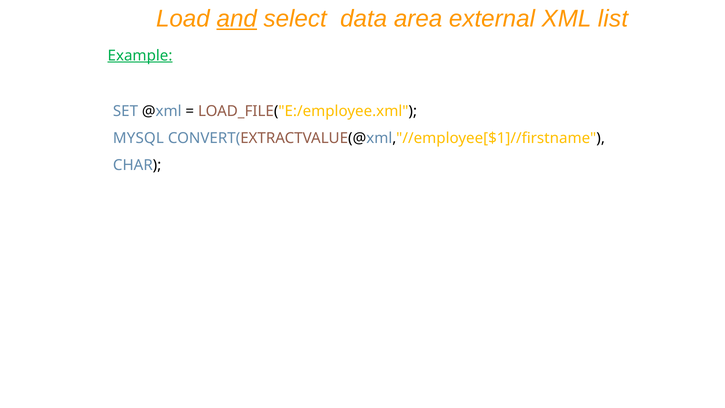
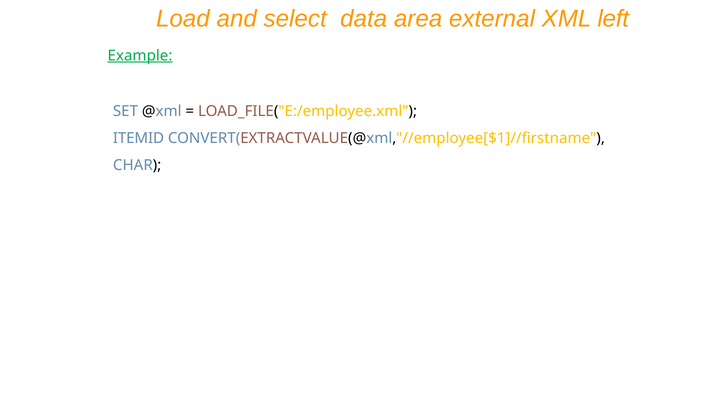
and underline: present -> none (237, 19)
list: list -> left (613, 19)
MYSQL: MYSQL -> ITEMID (139, 138)
